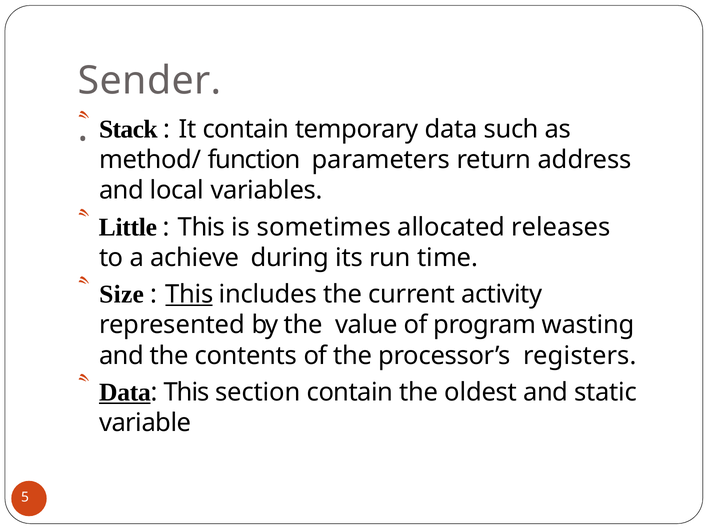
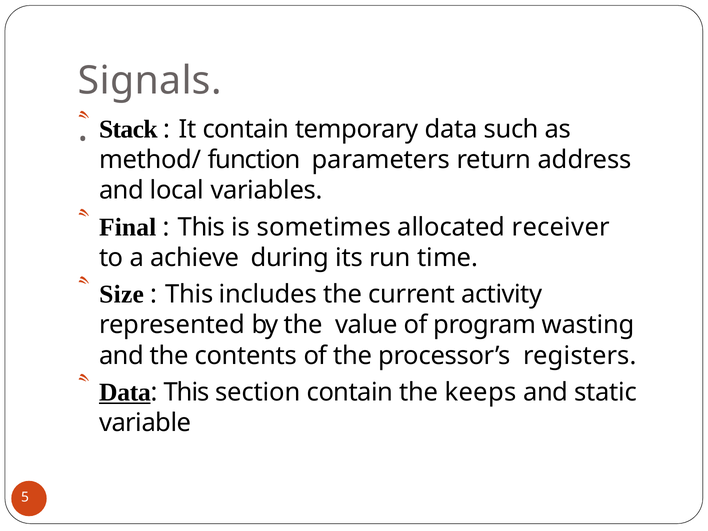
Sender: Sender -> Signals (150, 81)
Little: Little -> Final (128, 227)
releases: releases -> receiver (561, 227)
This underline: present -> none (189, 294)
oldest: oldest -> keeps (481, 392)
